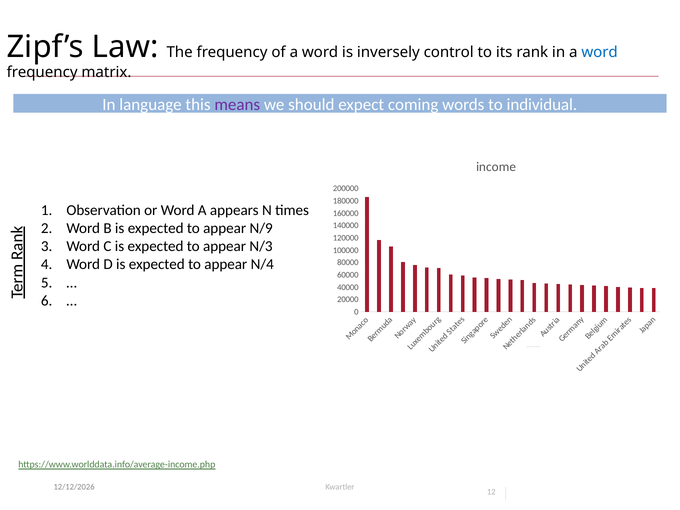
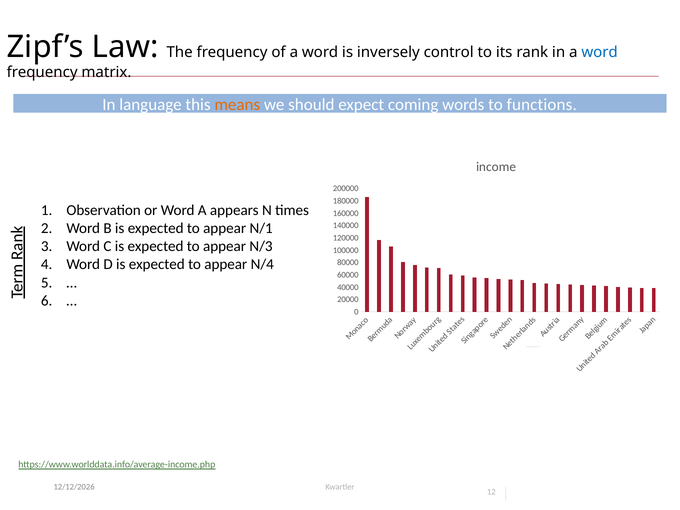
means colour: purple -> orange (237, 105)
individual: individual -> functions (542, 105)
N/9: N/9 -> N/1 (261, 228)
